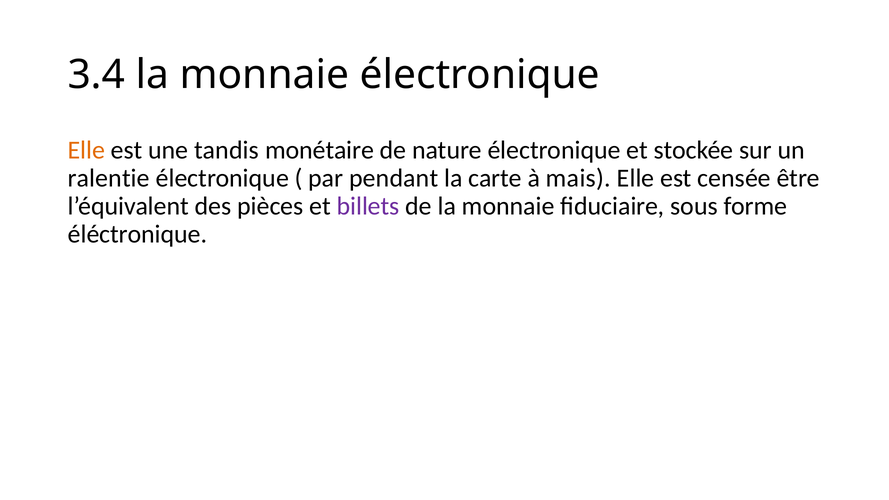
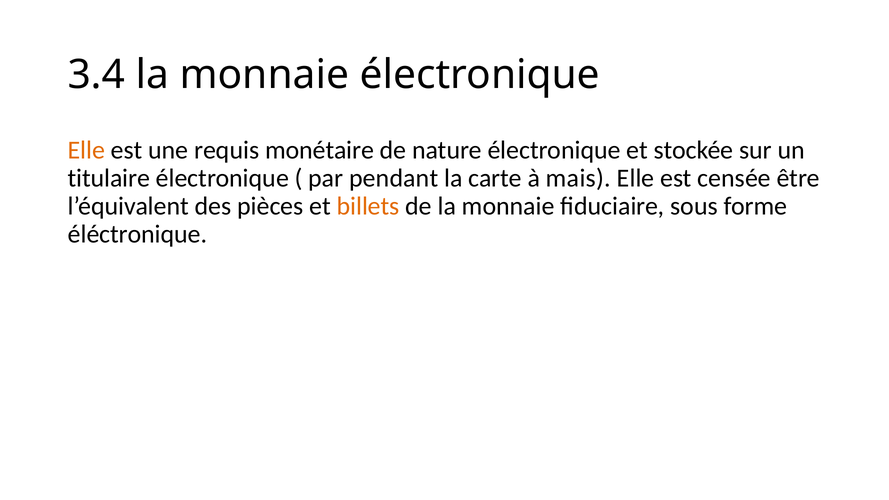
tandis: tandis -> requis (227, 150)
ralentie: ralentie -> titulaire (109, 178)
billets colour: purple -> orange (368, 206)
